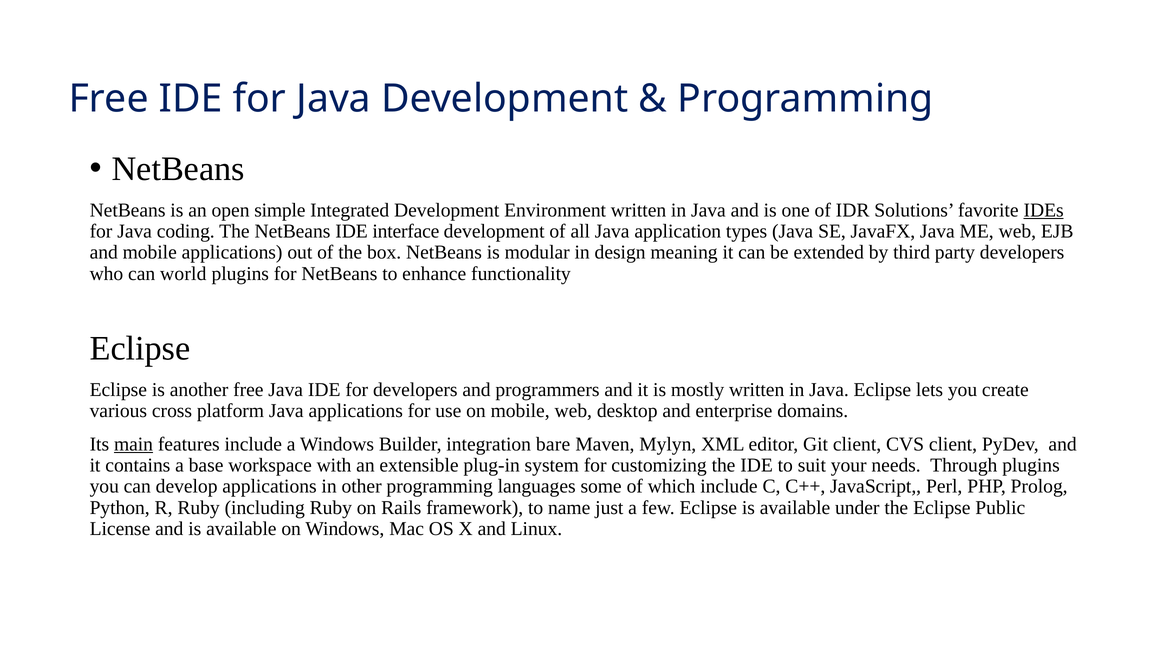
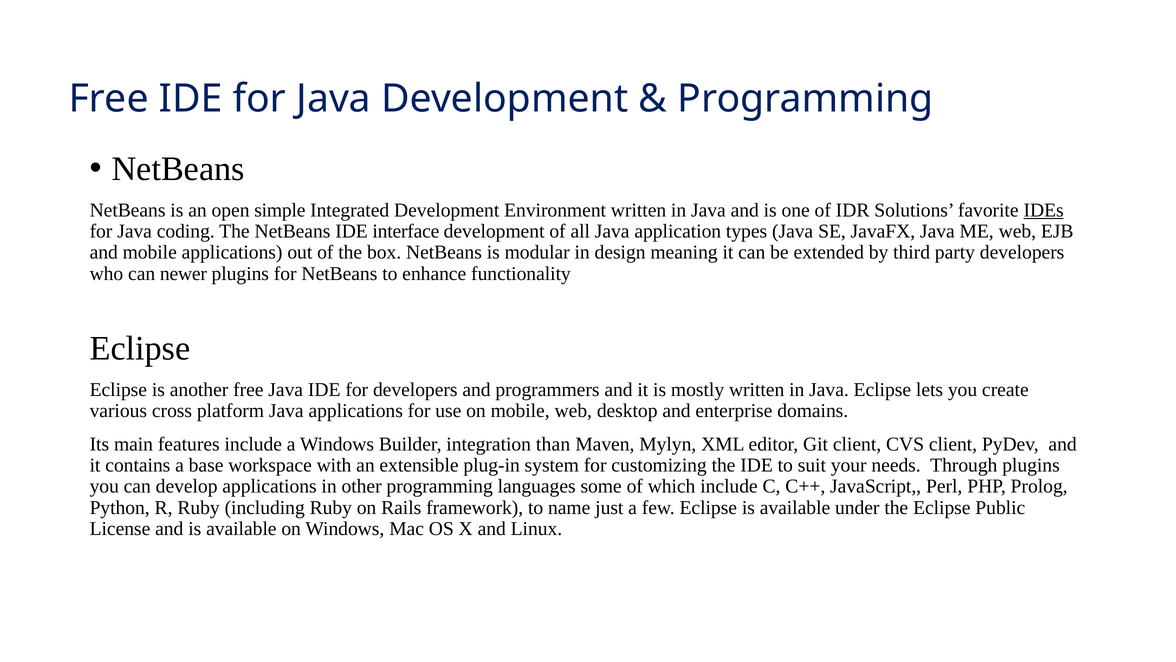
world: world -> newer (183, 273)
main underline: present -> none (134, 444)
bare: bare -> than (553, 444)
